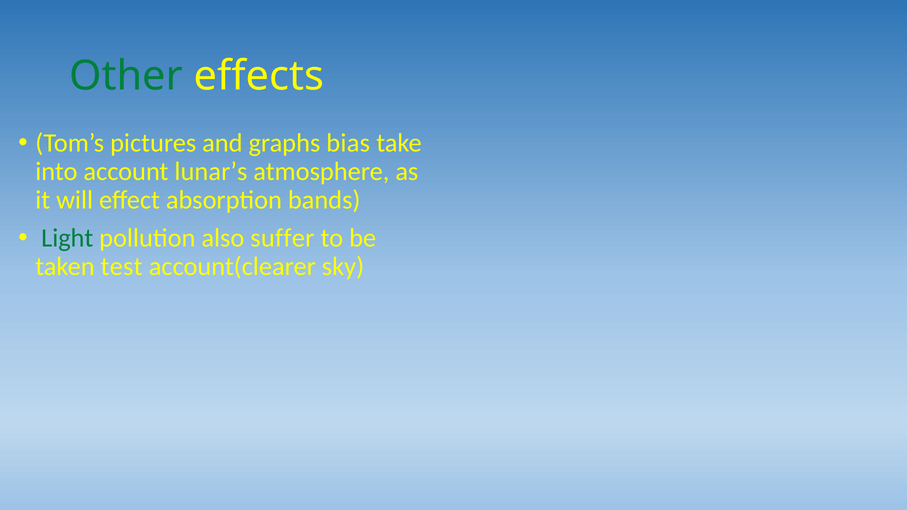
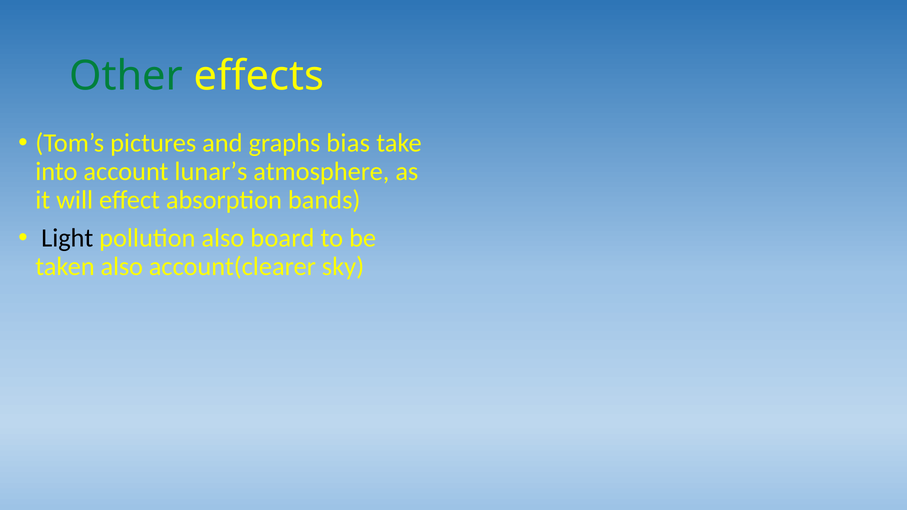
Light colour: green -> black (67, 238)
suffer: suffer -> board (282, 238)
taken test: test -> also (122, 267)
